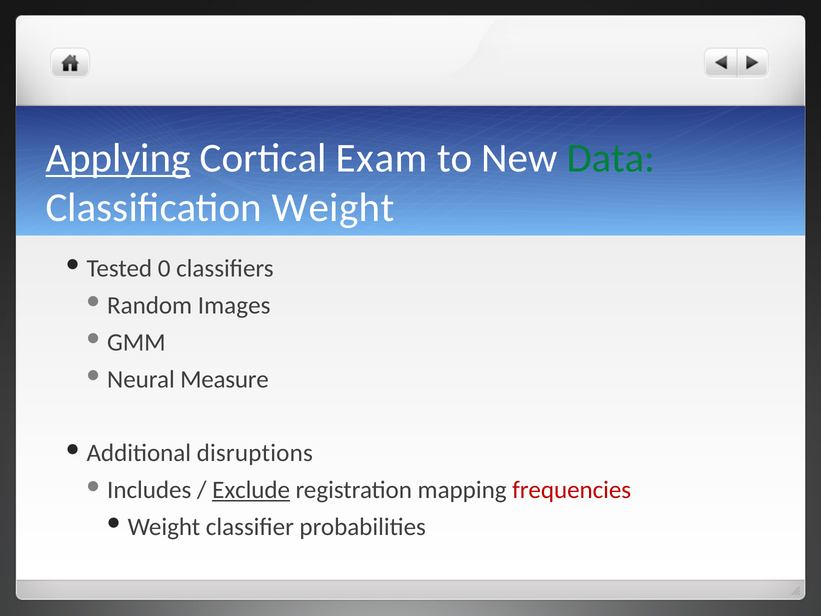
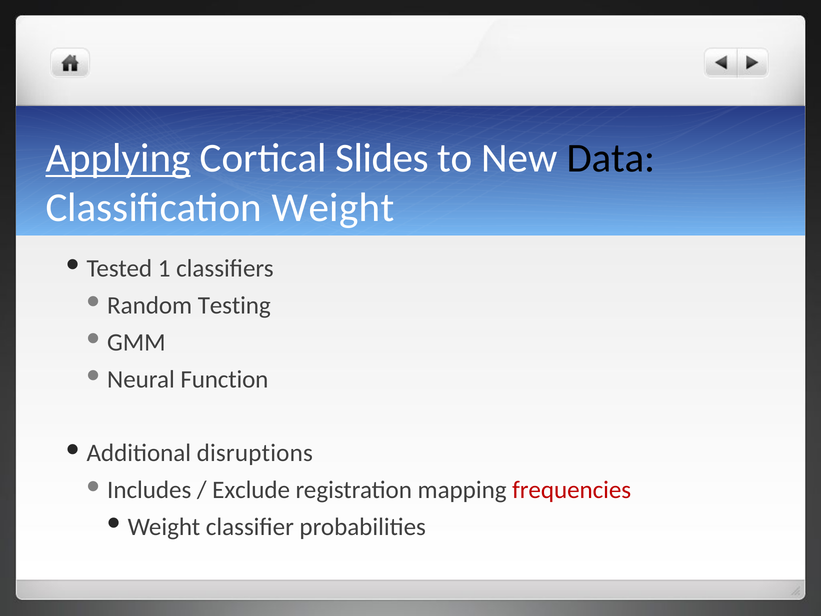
Exam: Exam -> Slides (382, 158)
Data colour: green -> black (611, 158)
0: 0 -> 1 (164, 268)
Images: Images -> Testing (234, 305)
Measure: Measure -> Function (224, 379)
Exclude underline: present -> none (251, 490)
